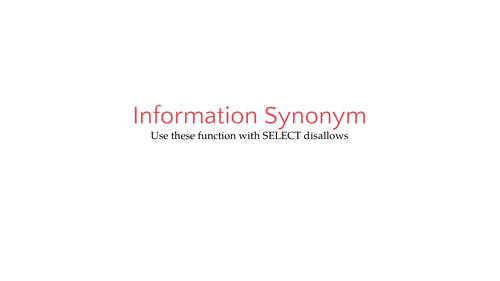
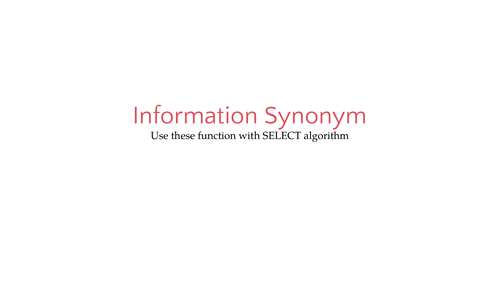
disallows: disallows -> algorithm (326, 136)
